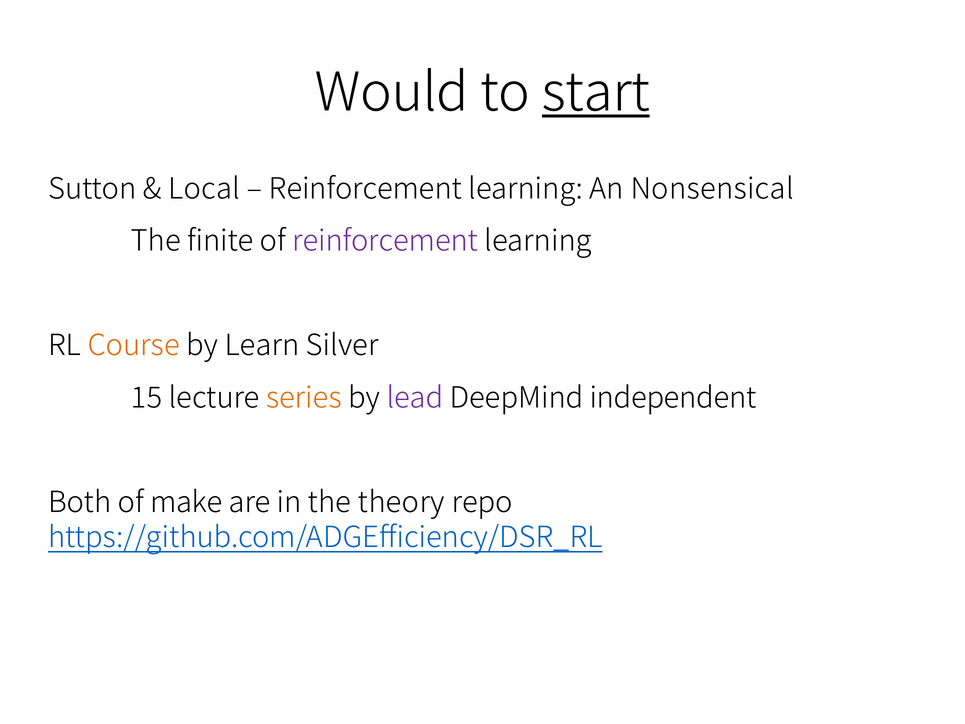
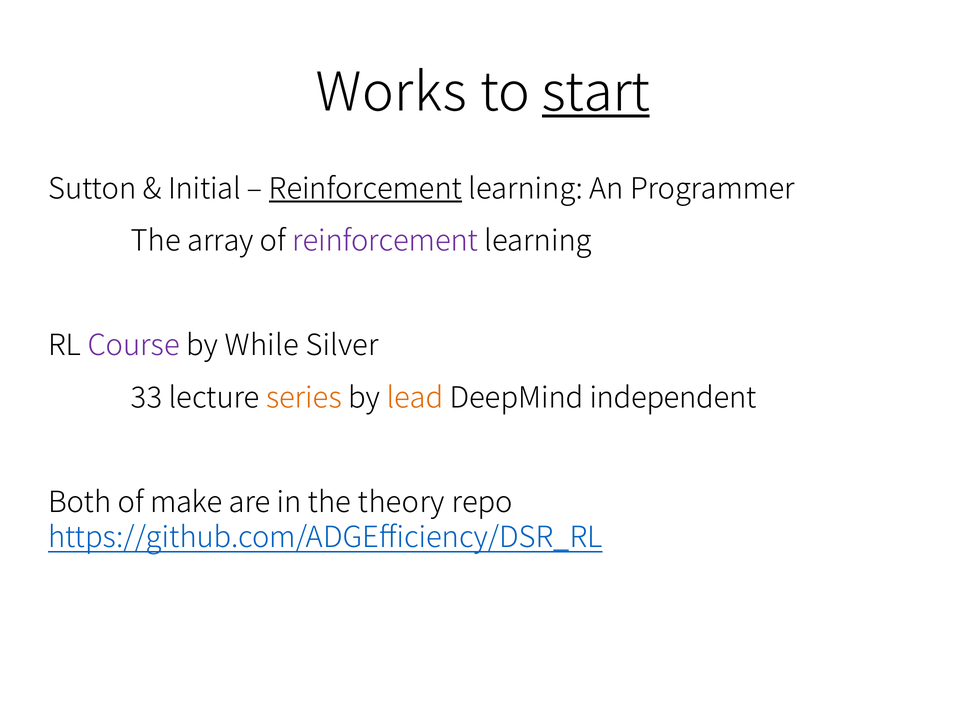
Would: Would -> Works (391, 93)
Local: Local -> Initial (204, 189)
Reinforcement underline: none -> present (365, 189)
Nonsensical: Nonsensical -> Programmer (712, 189)
finite: finite -> array (220, 241)
Course colour: orange -> purple (134, 346)
Learn: Learn -> While (262, 346)
15: 15 -> 33 (147, 398)
lead colour: purple -> orange (415, 398)
